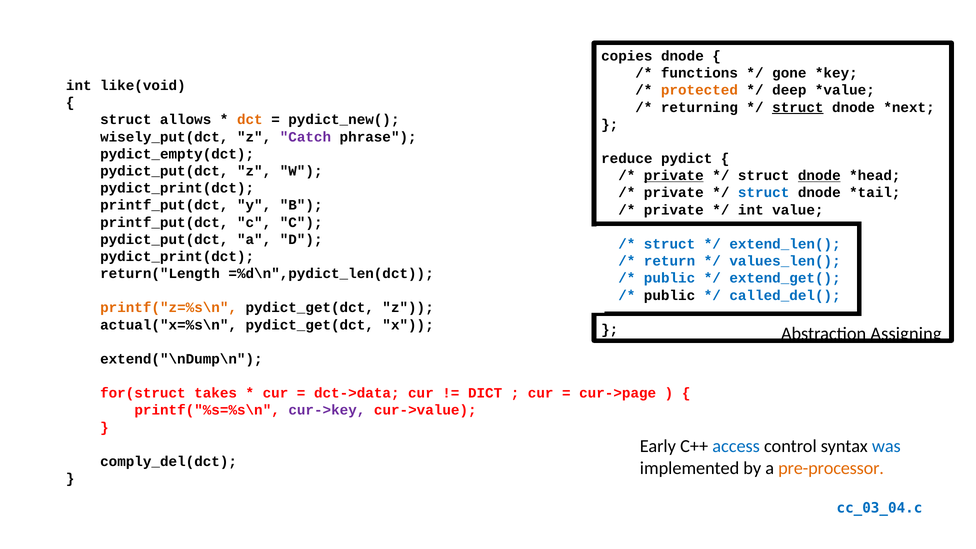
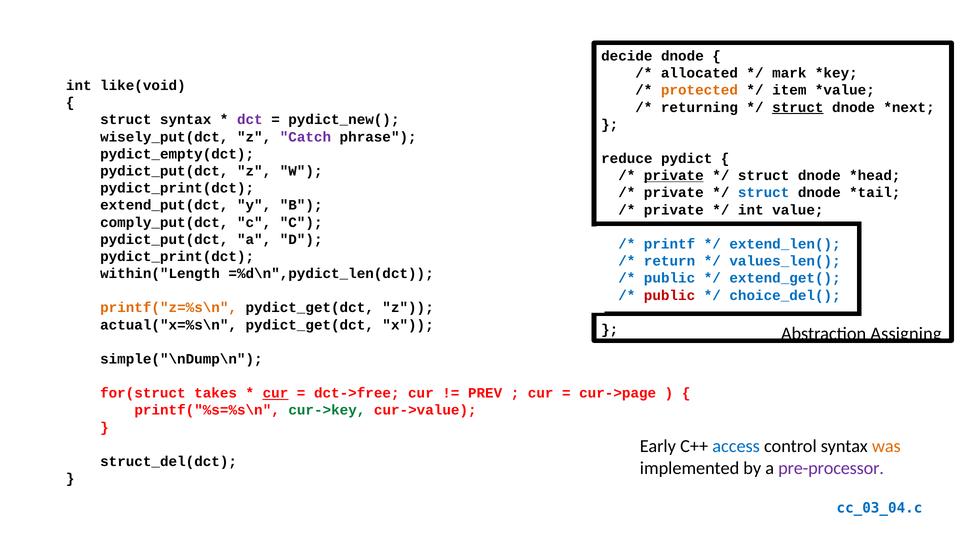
copies: copies -> decide (627, 56)
functions: functions -> allocated (699, 73)
gone: gone -> mark (789, 73)
deep: deep -> item (789, 90)
struct allows: allows -> syntax (186, 120)
dct colour: orange -> purple (250, 120)
dnode underline: present -> none (819, 176)
printf_put(dct: printf_put(dct -> extend_put(dct (164, 205)
printf_put(dct: printf_put(dct -> comply_put(dct (164, 222)
struct: struct -> printf (670, 244)
return("Length: return("Length -> within("Length (160, 274)
public colour: black -> red (670, 295)
called_del(: called_del( -> choice_del( (785, 295)
extend("\nDump\n: extend("\nDump\n -> simple("\nDump\n (181, 359)
cur underline: none -> present (276, 393)
dct->data: dct->data -> dct->free (357, 393)
DICT: DICT -> PREV (485, 393)
cur->key colour: purple -> green (327, 410)
was colour: blue -> orange (886, 446)
comply_del(dct: comply_del(dct -> struct_del(dct (169, 462)
pre-processor colour: orange -> purple (831, 468)
